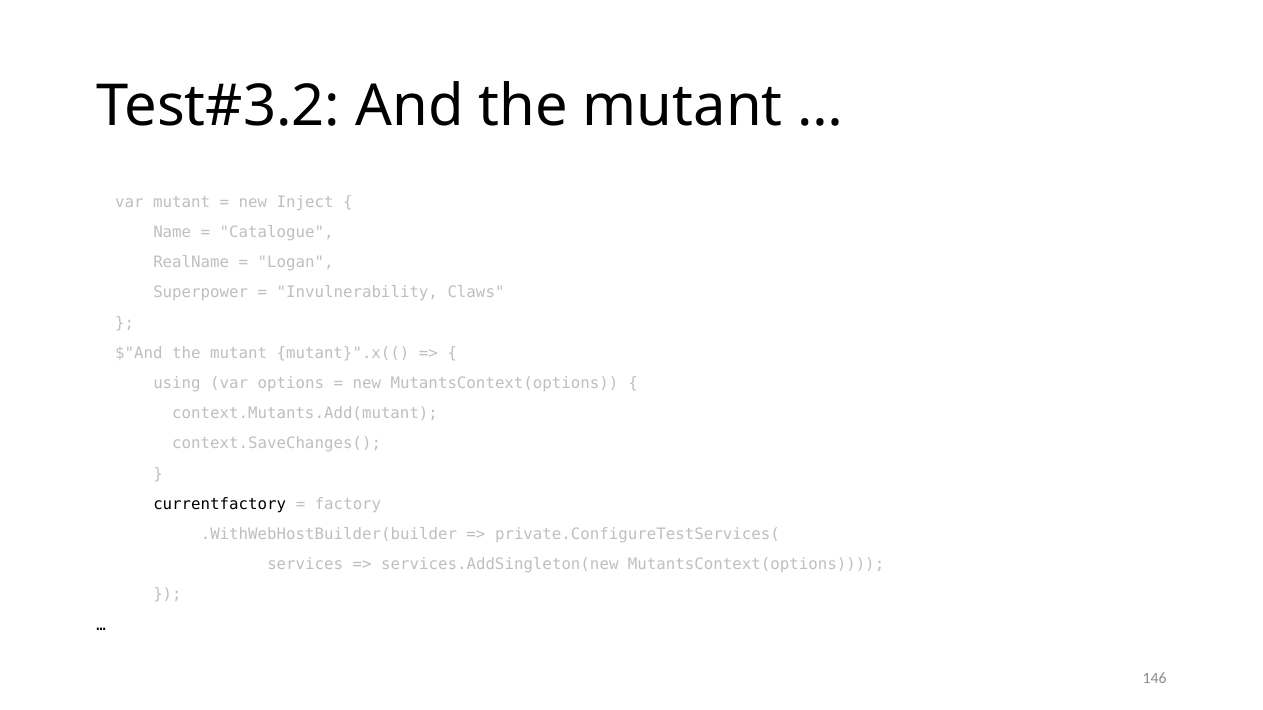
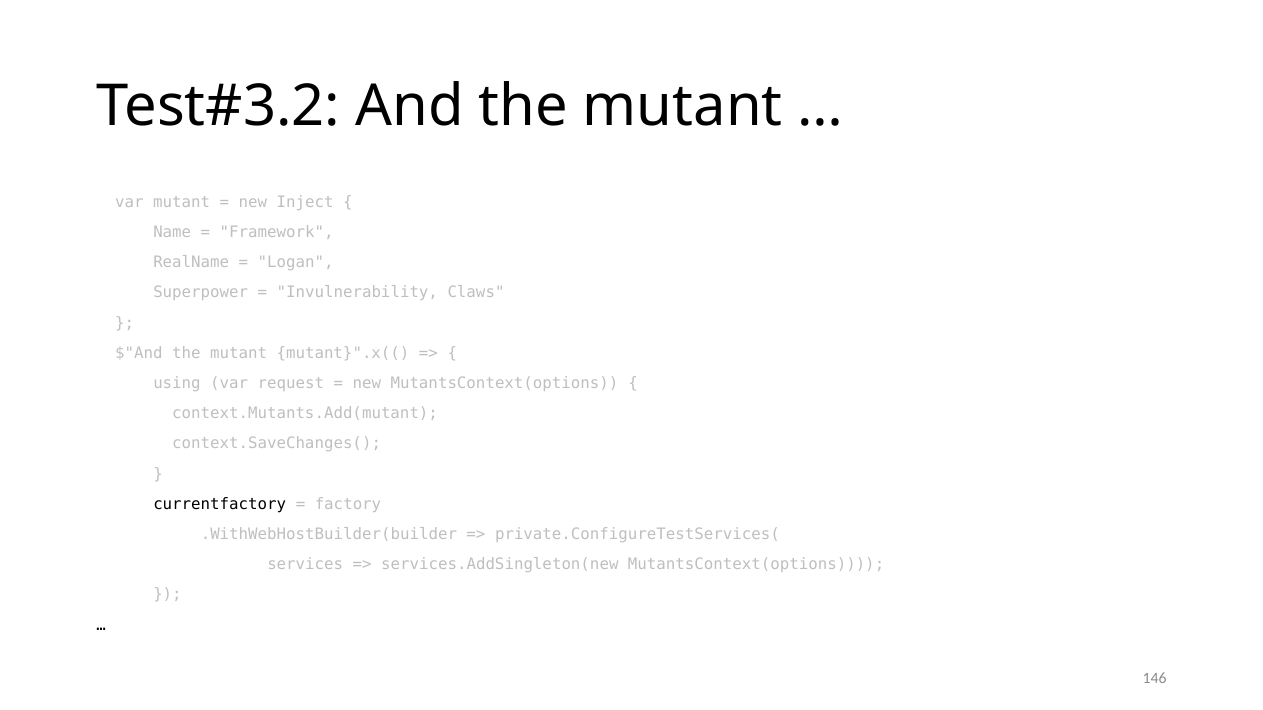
Catalogue: Catalogue -> Framework (277, 232)
options: options -> request (291, 384)
